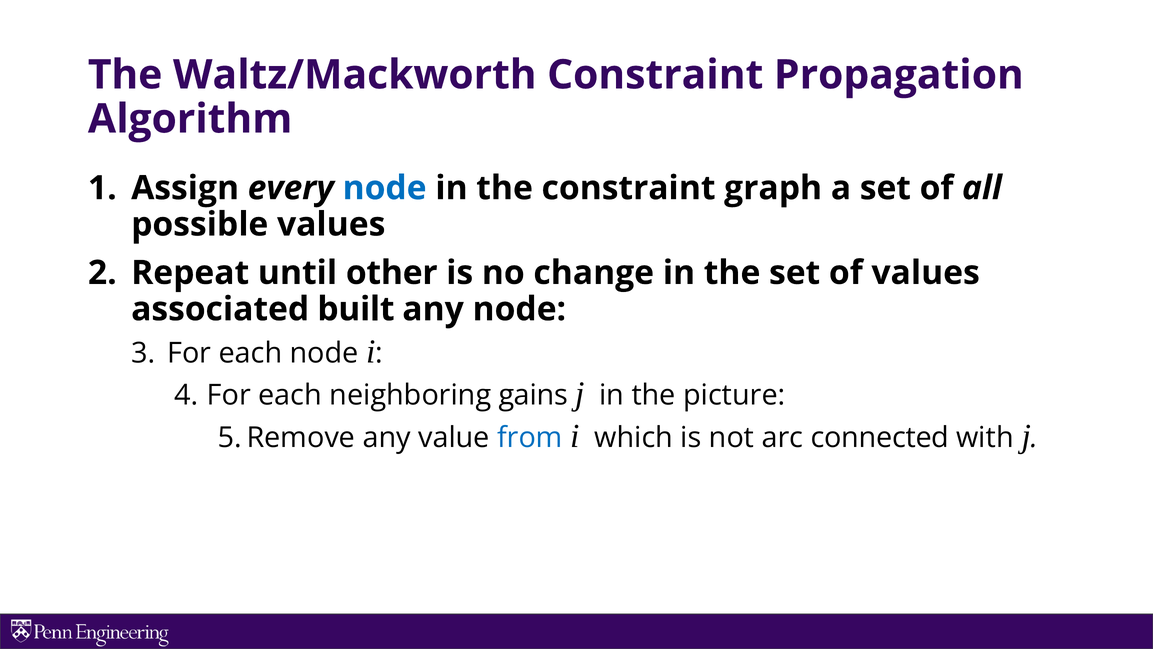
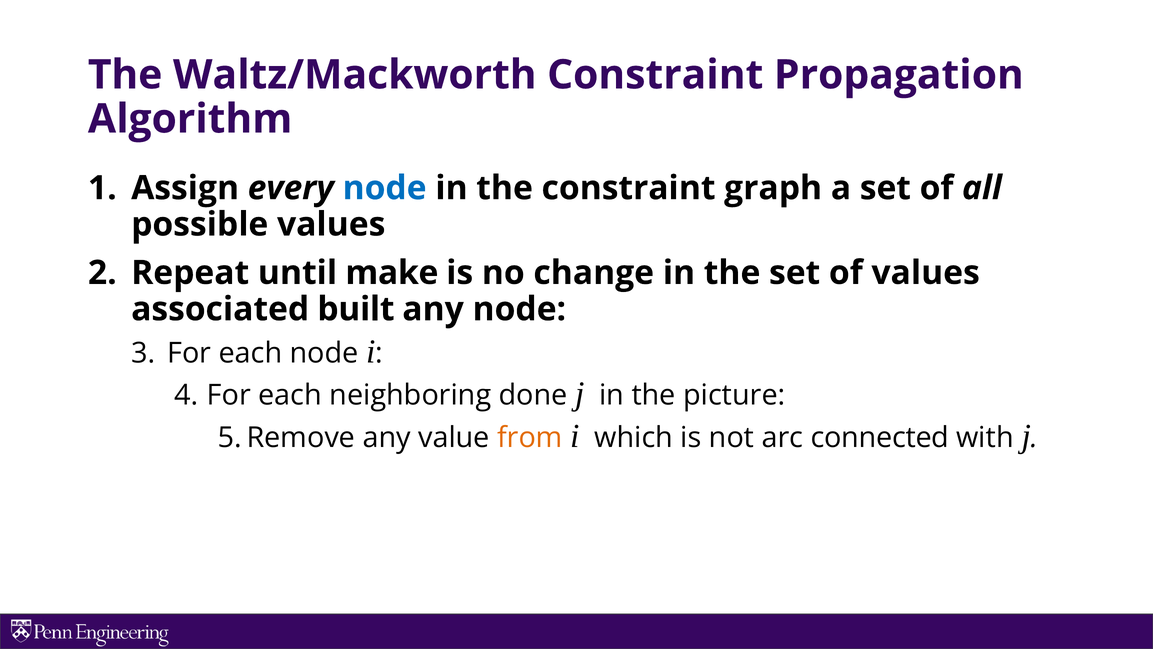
other: other -> make (392, 273)
gains: gains -> done (533, 395)
from colour: blue -> orange (530, 438)
